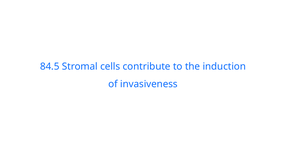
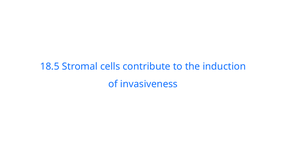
84.5: 84.5 -> 18.5 (50, 66)
